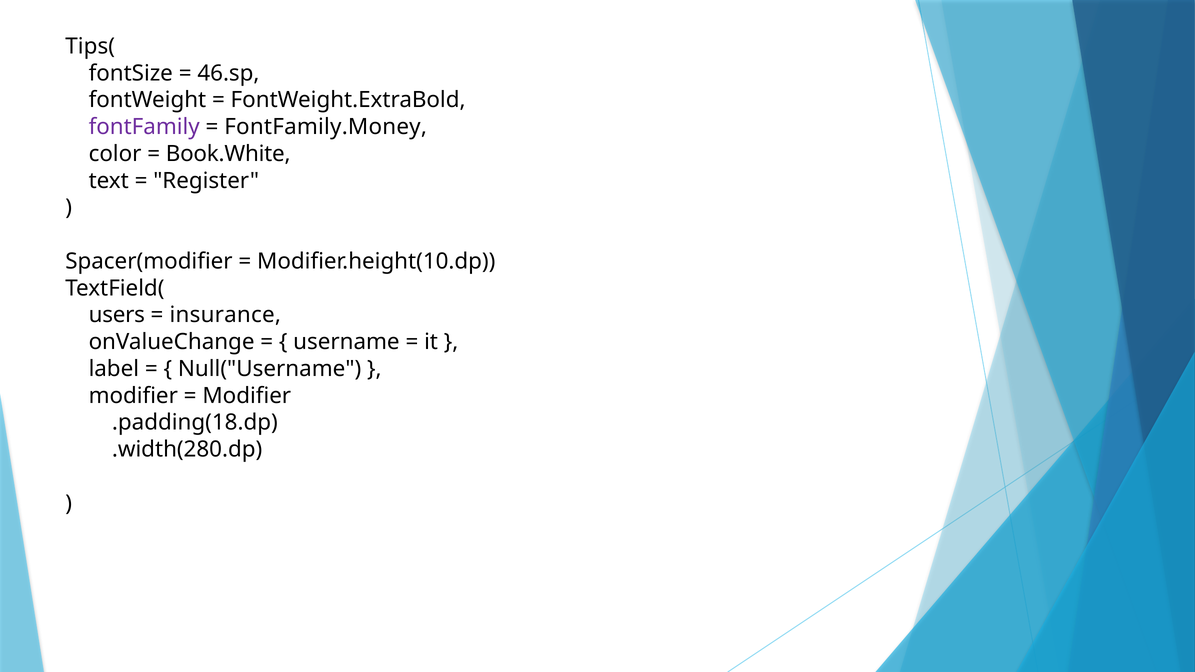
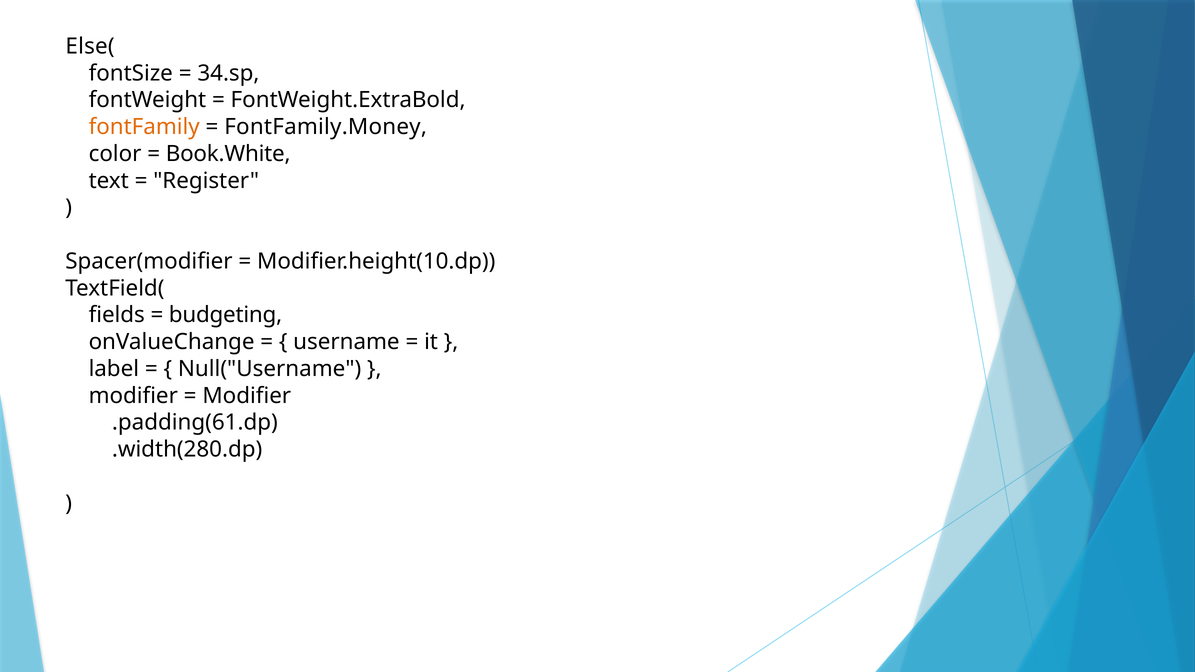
Tips(: Tips( -> Else( (90, 46)
46.sp: 46.sp -> 34.sp (228, 73)
fontFamily colour: purple -> orange (144, 127)
users: users -> fields (117, 315)
insurance: insurance -> budgeting (225, 315)
.padding(18.dp: .padding(18.dp -> .padding(61.dp (195, 423)
